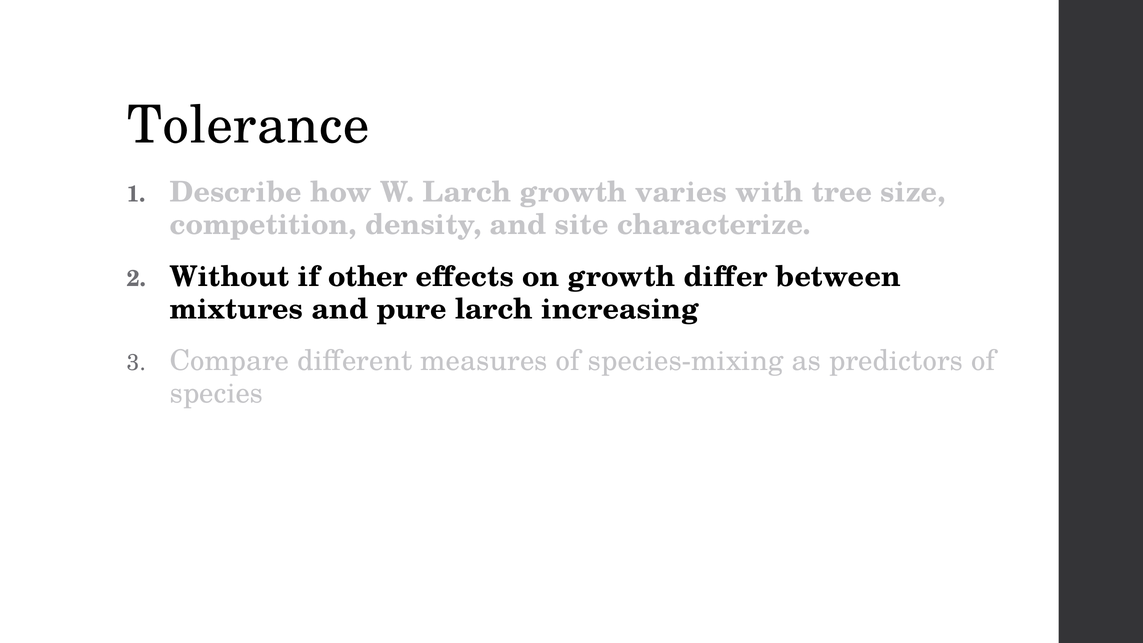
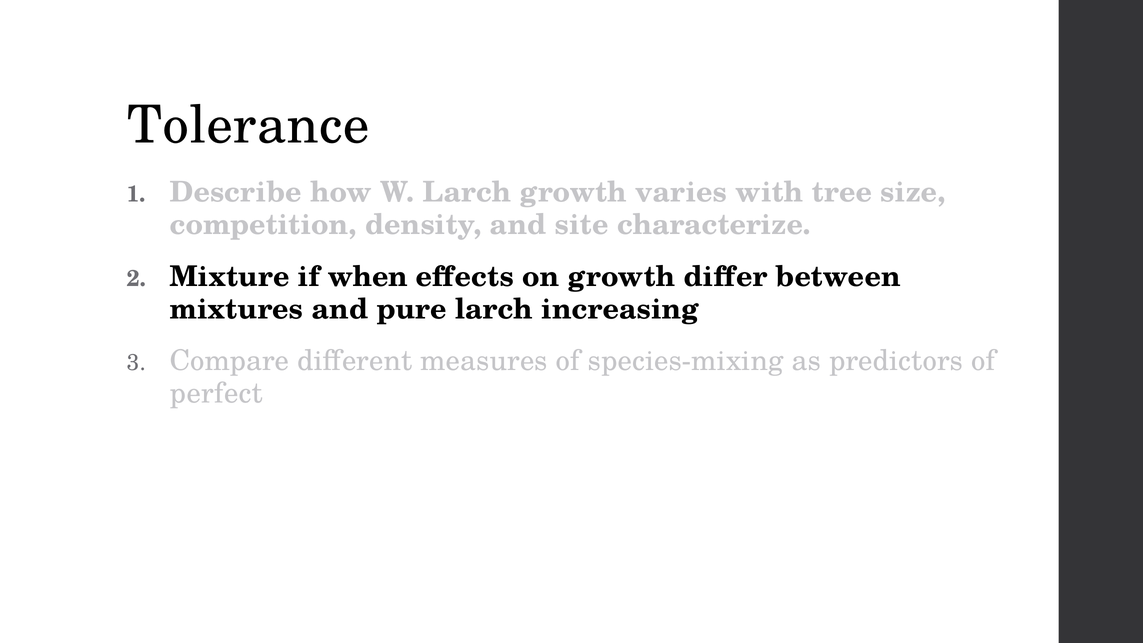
Without: Without -> Mixture (230, 277)
other: other -> when (368, 277)
species: species -> perfect (216, 393)
